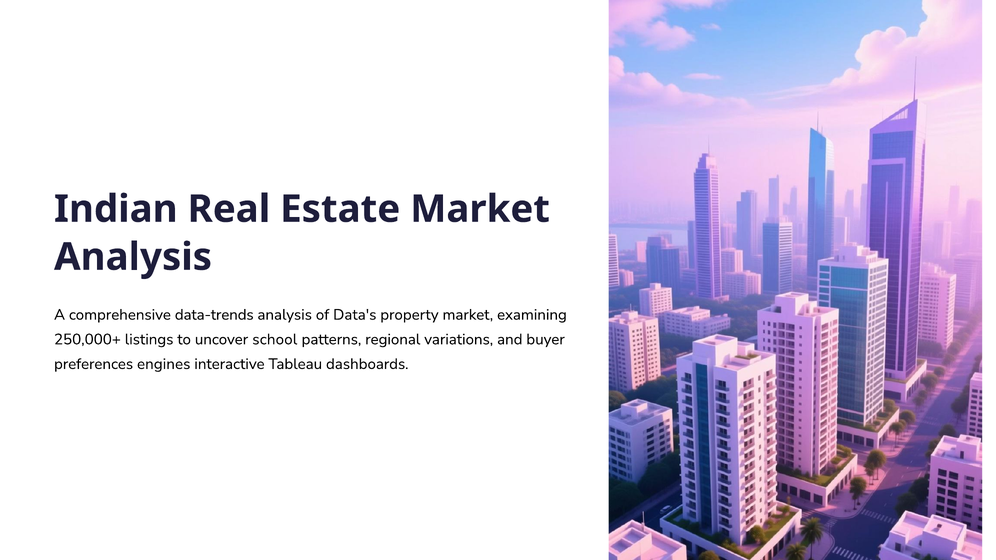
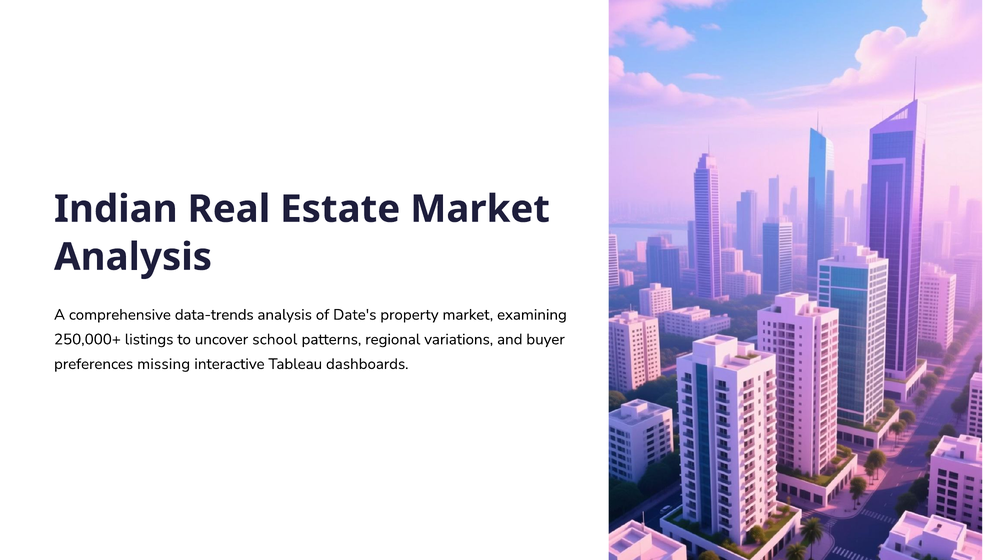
Data's: Data's -> Date's (355, 315)
engines: engines -> missing (164, 364)
